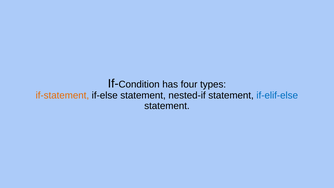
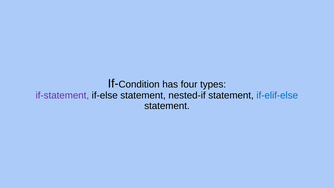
if-statement colour: orange -> purple (62, 95)
